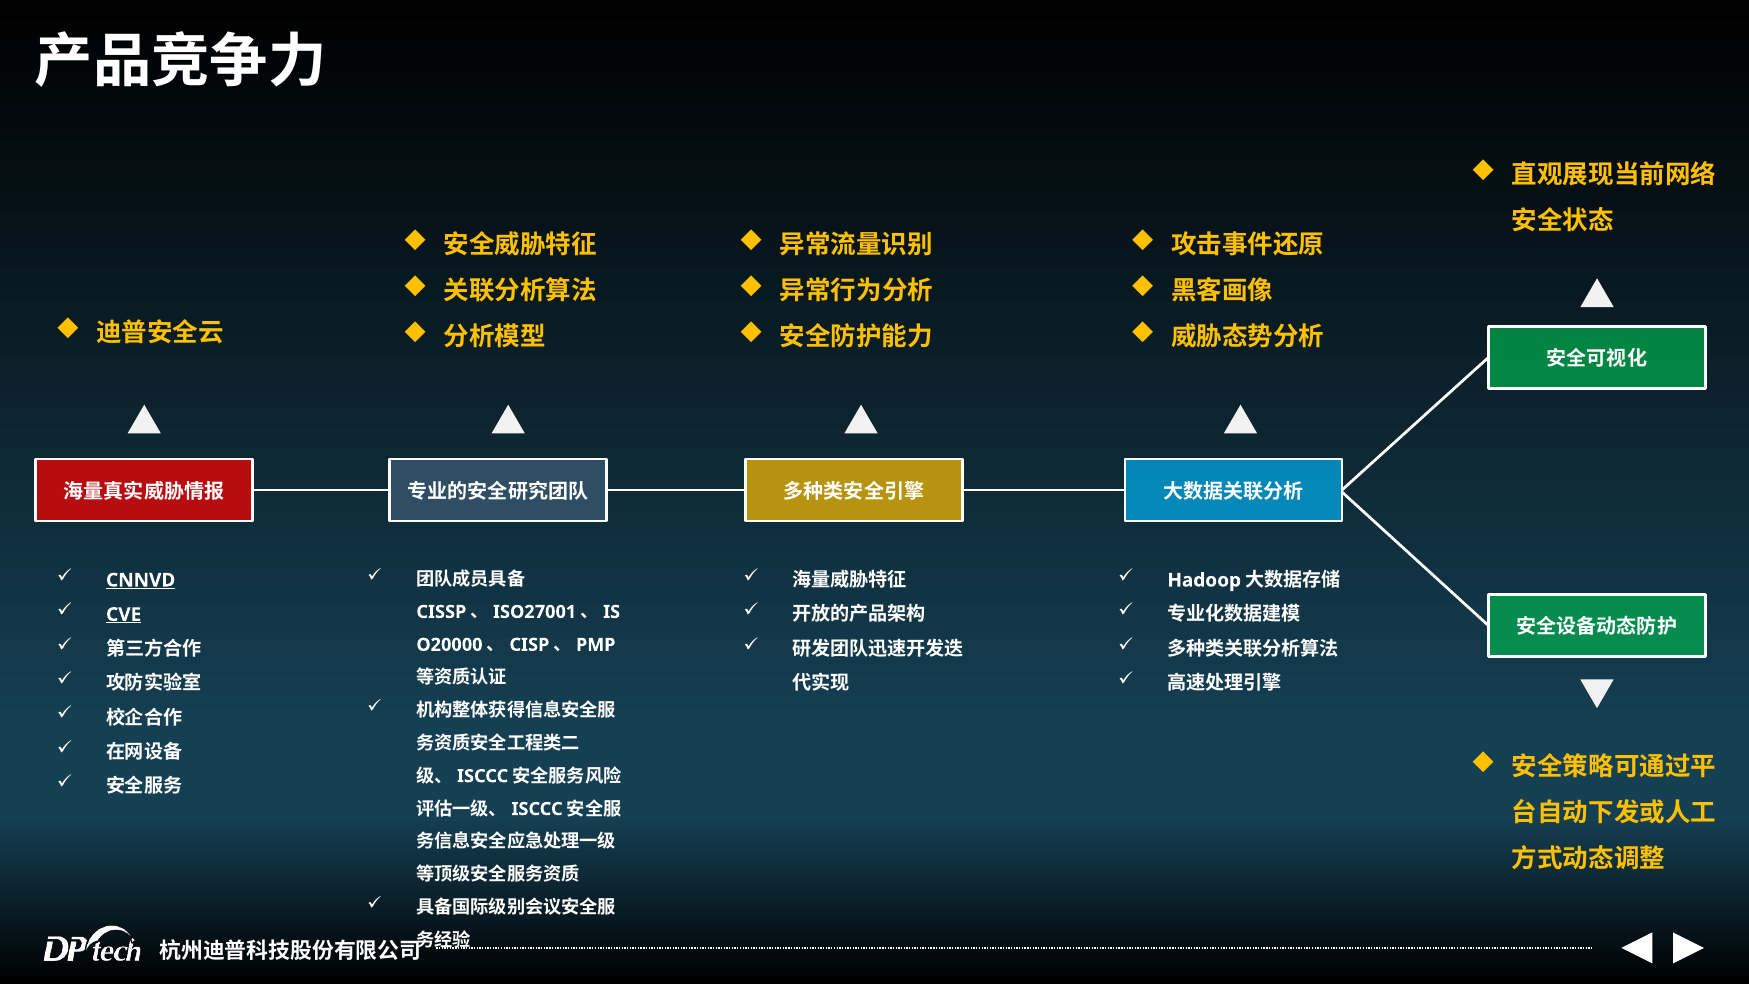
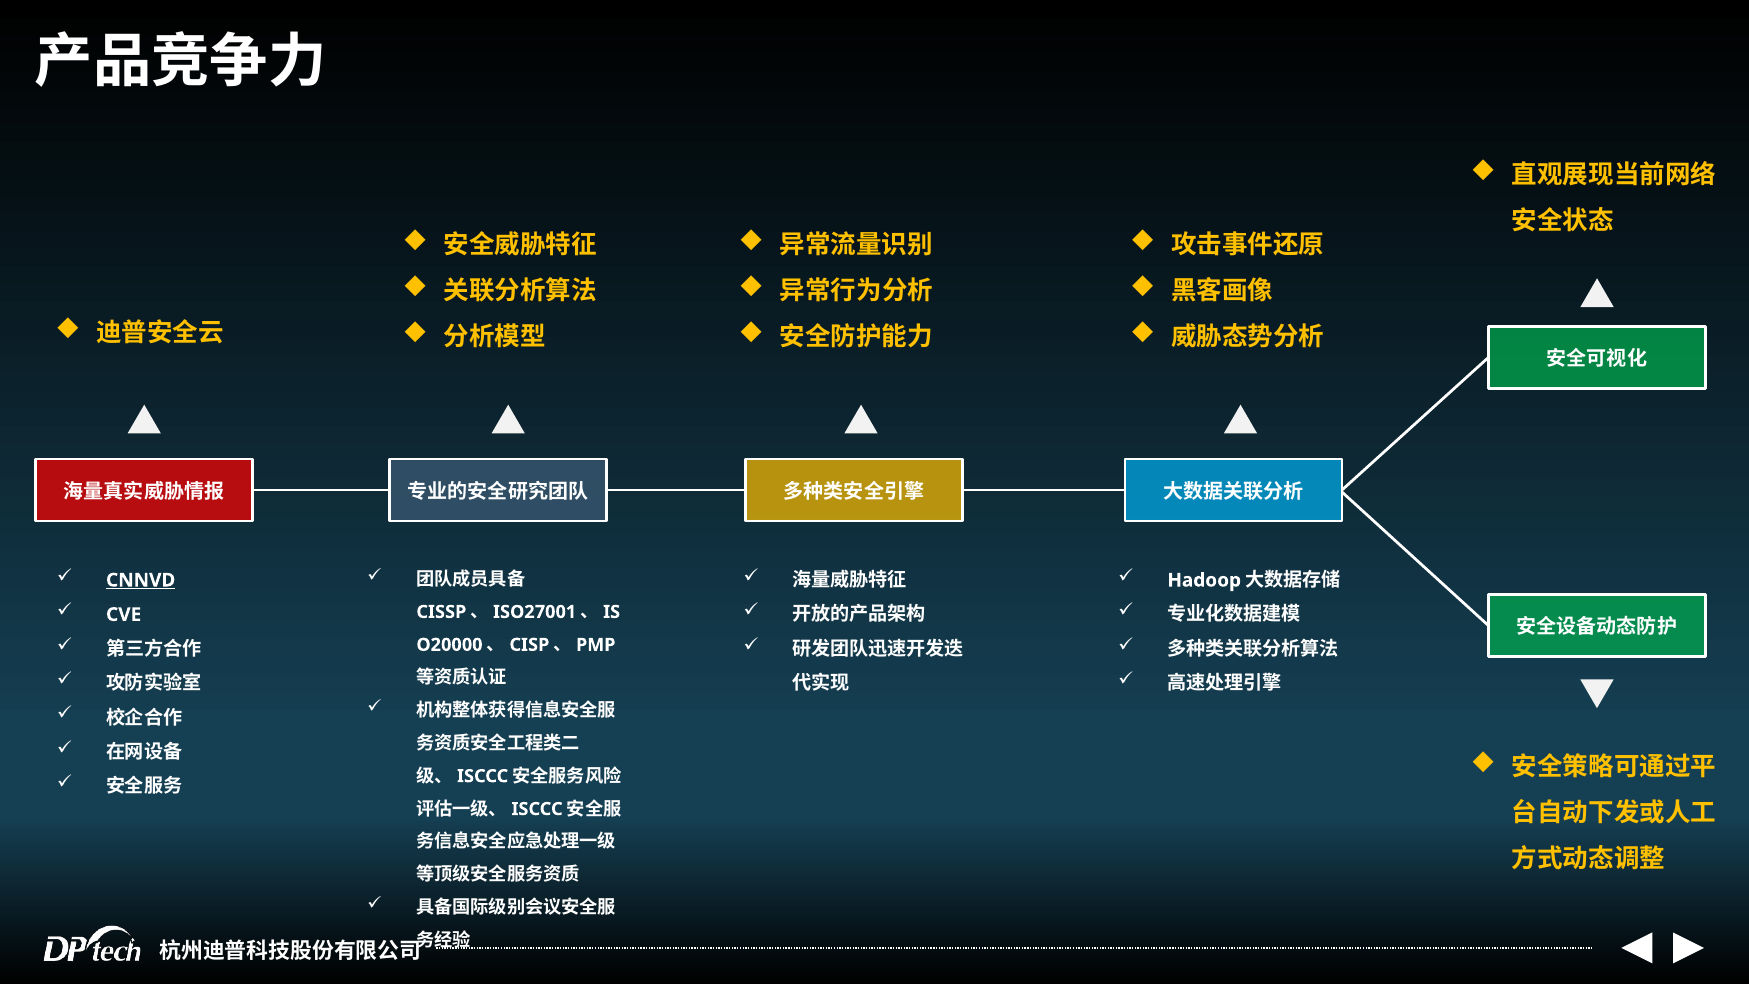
CVE underline: present -> none (124, 614)
